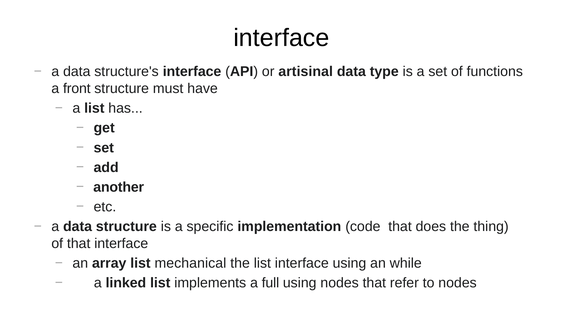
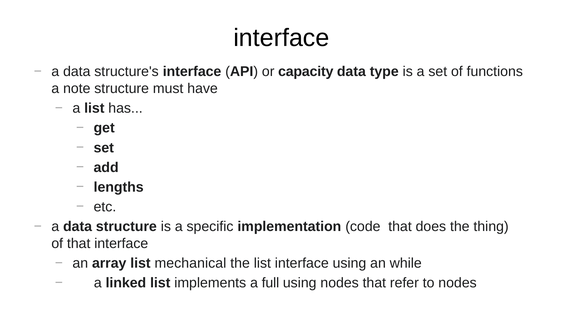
artisinal: artisinal -> capacity (306, 72)
front: front -> note (77, 88)
another: another -> lengths (119, 187)
